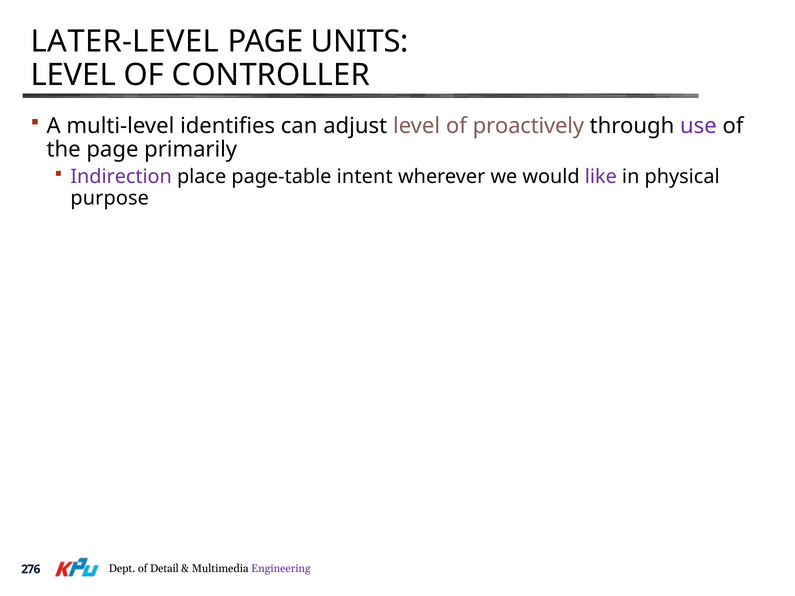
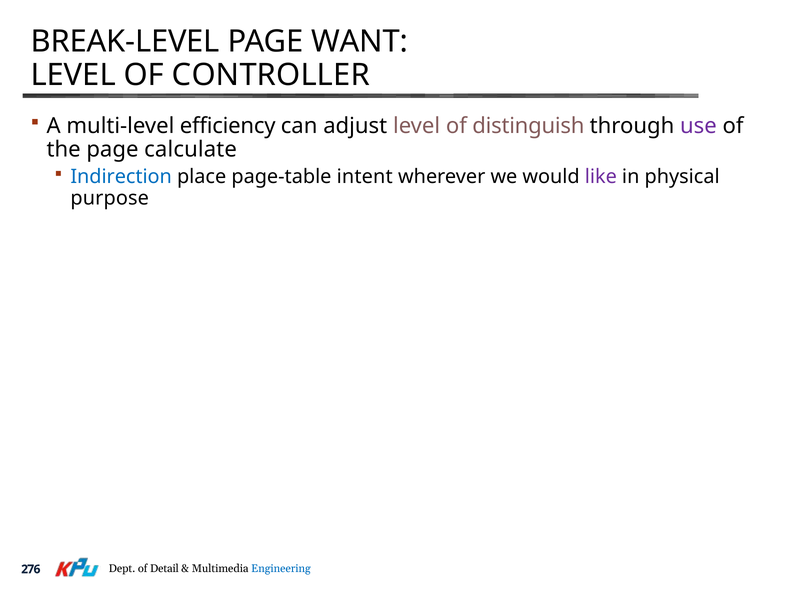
LATER-LEVEL: LATER-LEVEL -> BREAK-LEVEL (125, 42)
UNITS: UNITS -> WANT (360, 42)
identifies: identifies -> efficiency (228, 126)
proactively: proactively -> distinguish (528, 126)
primarily: primarily -> calculate (191, 150)
Indirection colour: purple -> blue (121, 177)
Engineering colour: purple -> blue (281, 569)
